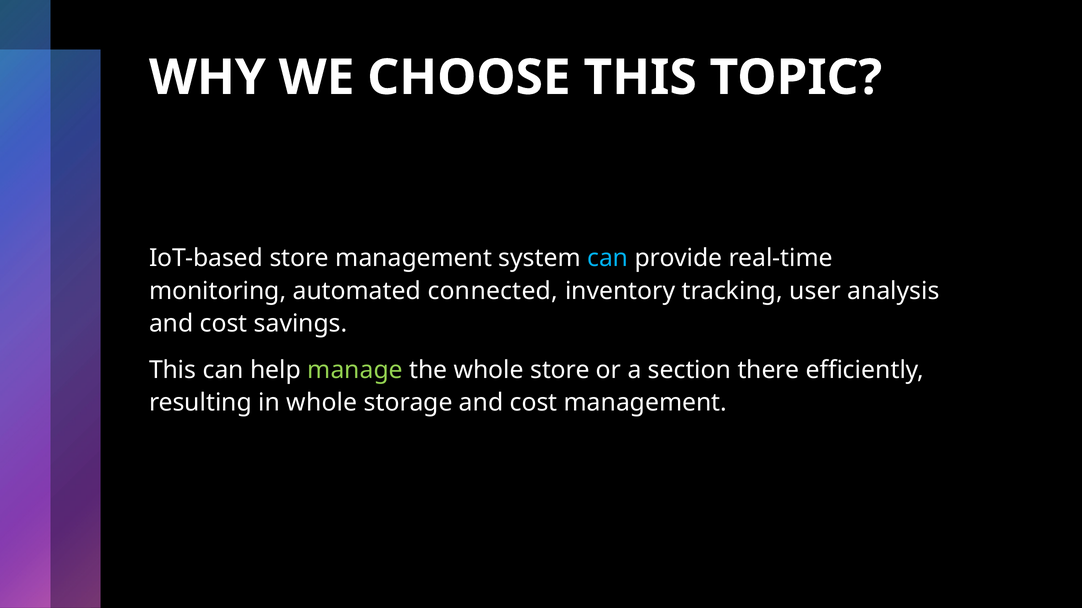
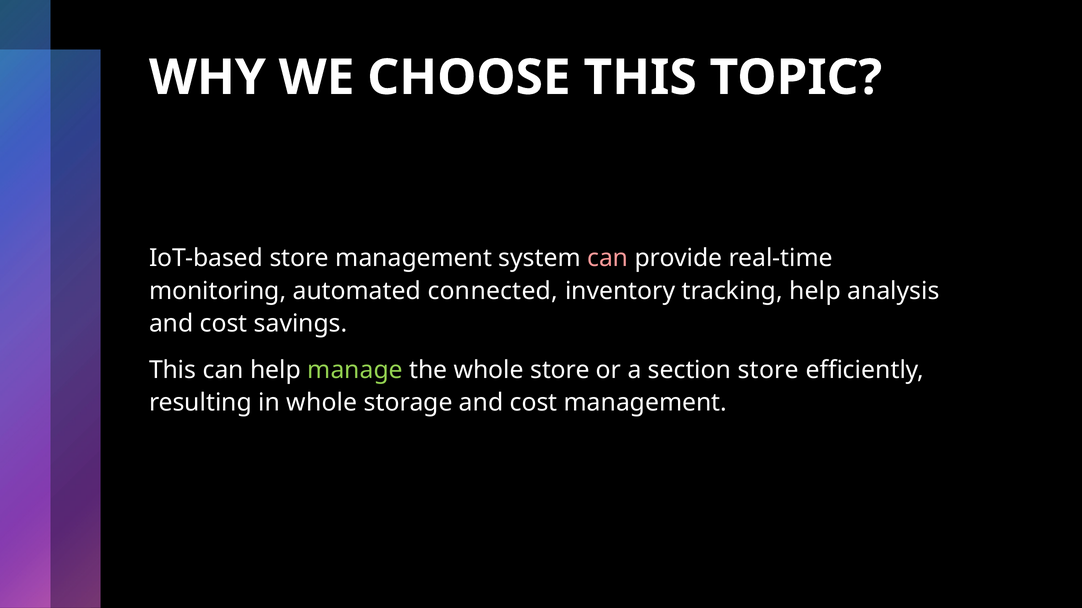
can colour: light blue -> pink (608, 259)
tracking user: user -> help (815, 291)
section there: there -> store (768, 370)
